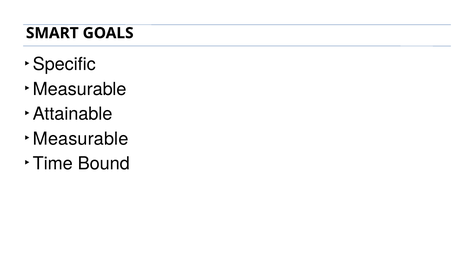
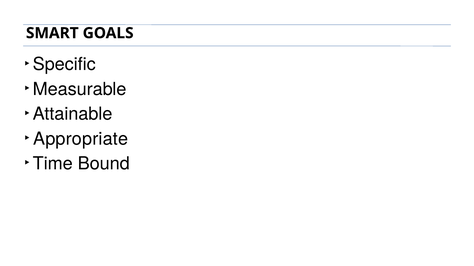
Measurable: Measurable -> Appropriate (81, 139)
